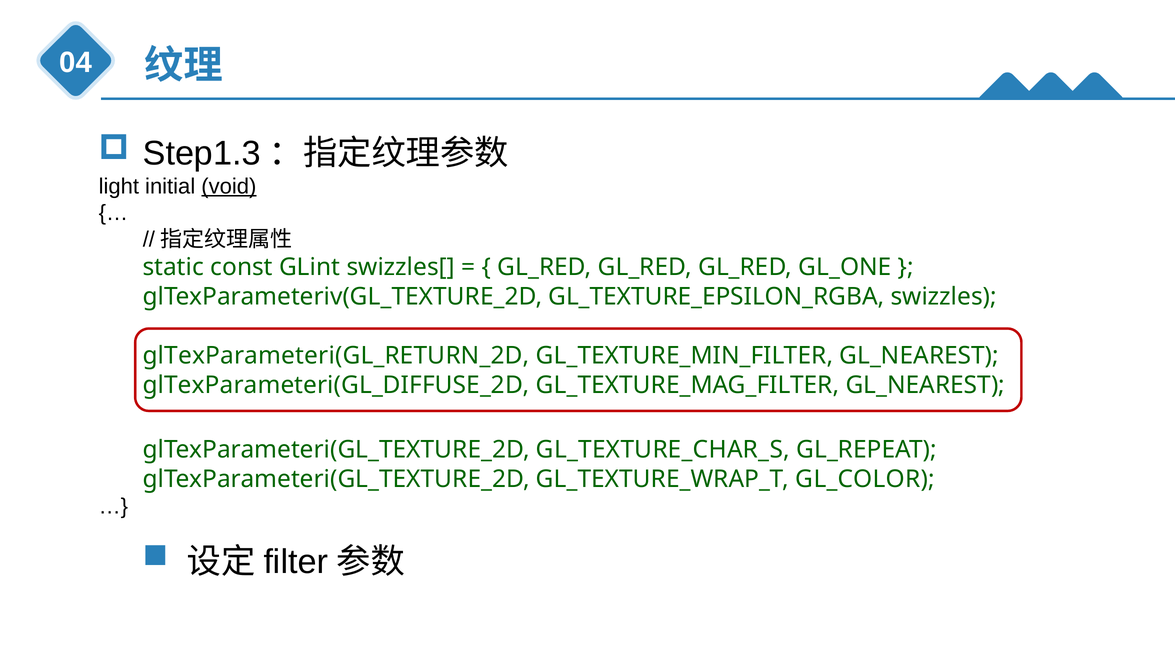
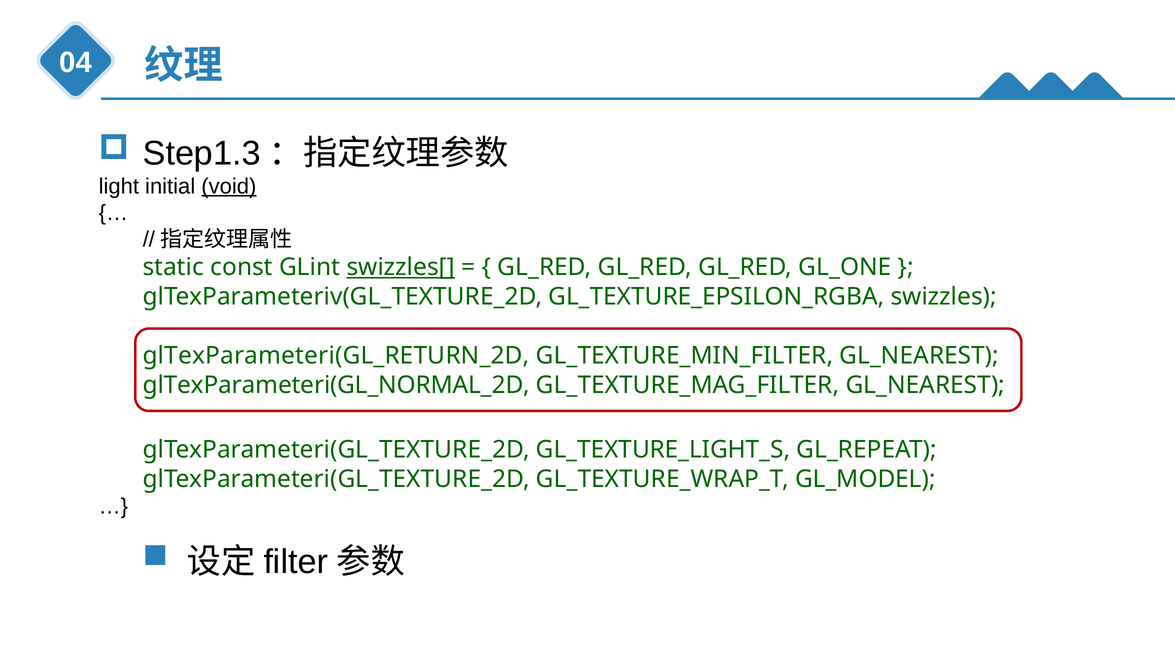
swizzles[ underline: none -> present (401, 267)
glTexParameteri(GL_DIFFUSE_2D: glTexParameteri(GL_DIFFUSE_2D -> glTexParameteri(GL_NORMAL_2D (336, 385)
GL_TEXTURE_CHAR_S: GL_TEXTURE_CHAR_S -> GL_TEXTURE_LIGHT_S (663, 450)
GL_COLOR: GL_COLOR -> GL_MODEL (865, 479)
